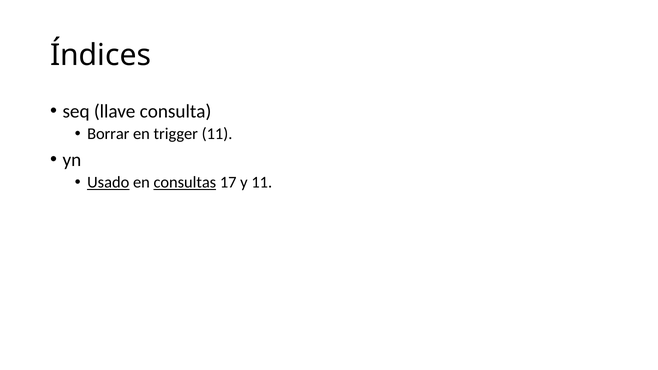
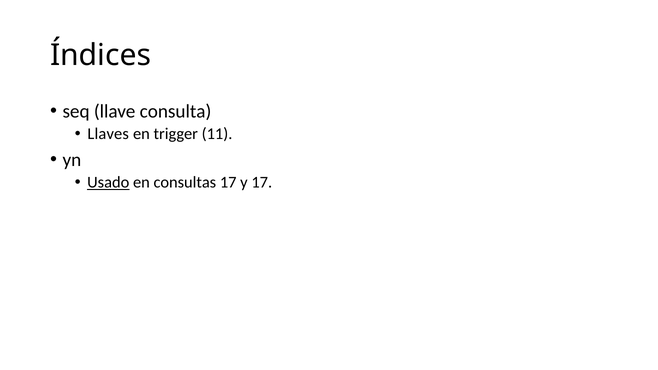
Borrar: Borrar -> Llaves (108, 134)
consultas underline: present -> none (185, 183)
y 11: 11 -> 17 (262, 183)
